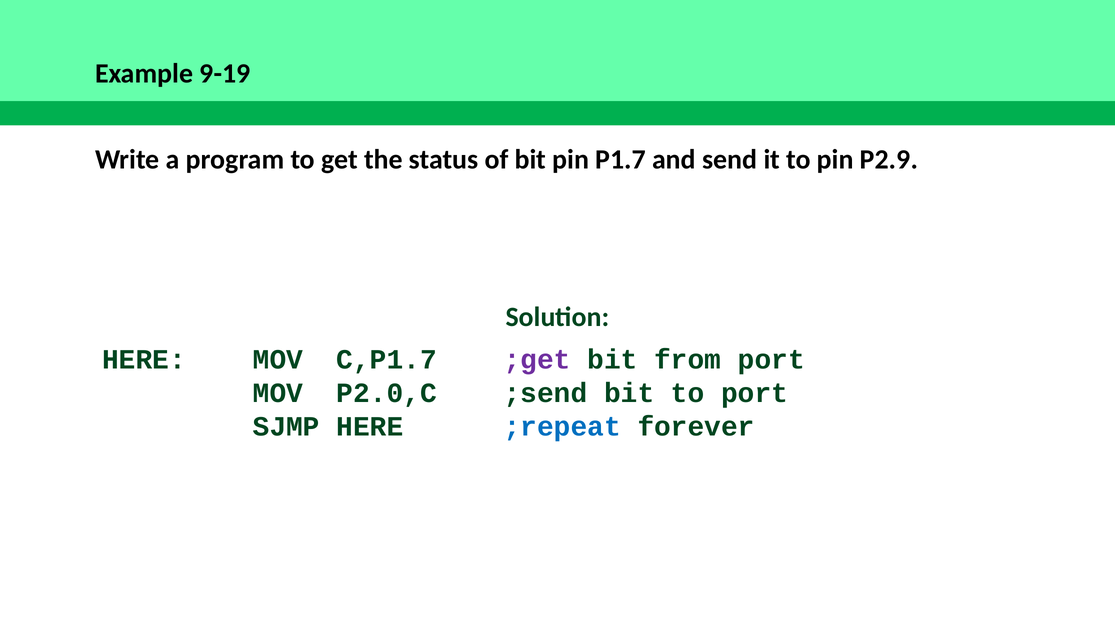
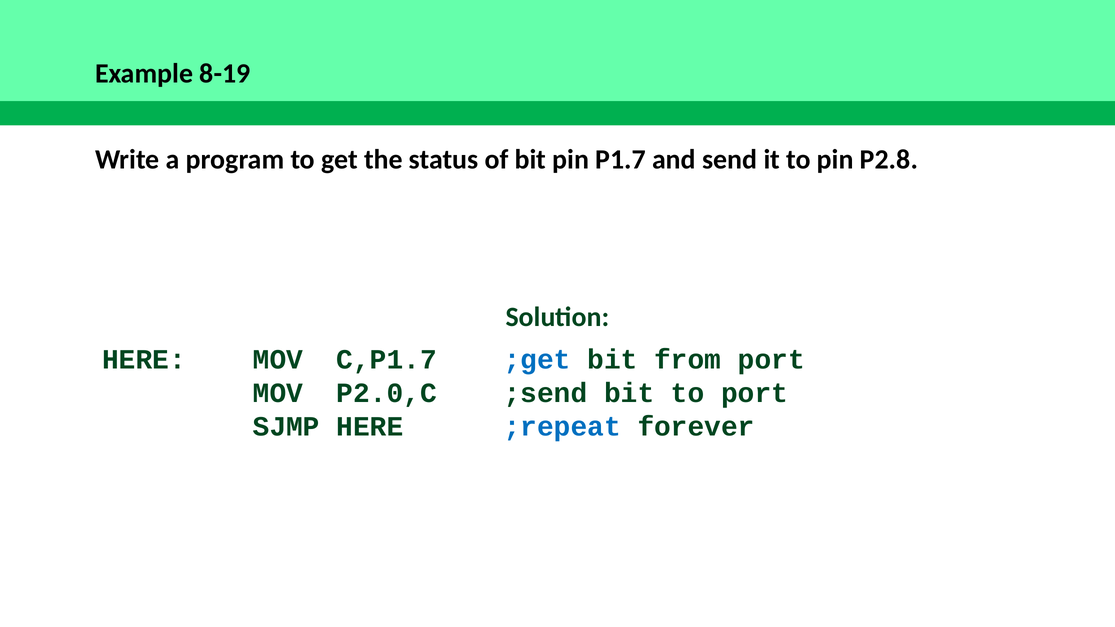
9-19: 9-19 -> 8-19 (225, 73)
P2.9: P2.9 -> P2.8 (889, 159)
;get colour: purple -> blue (537, 360)
